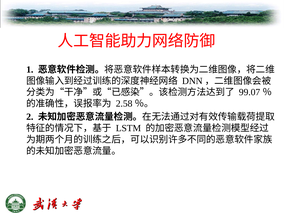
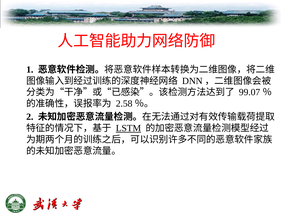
LSTM underline: none -> present (128, 128)
